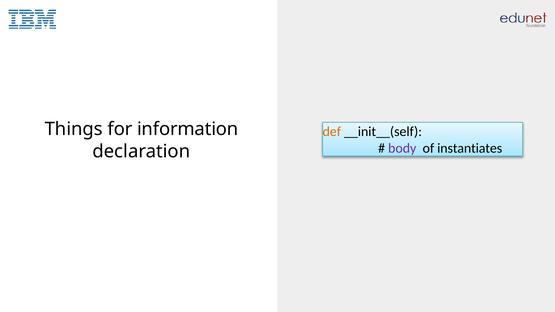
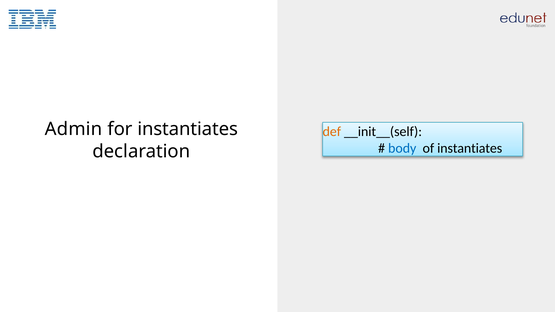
Things: Things -> Admin (74, 129)
for information: information -> instantiates (188, 129)
body colour: purple -> blue (402, 148)
